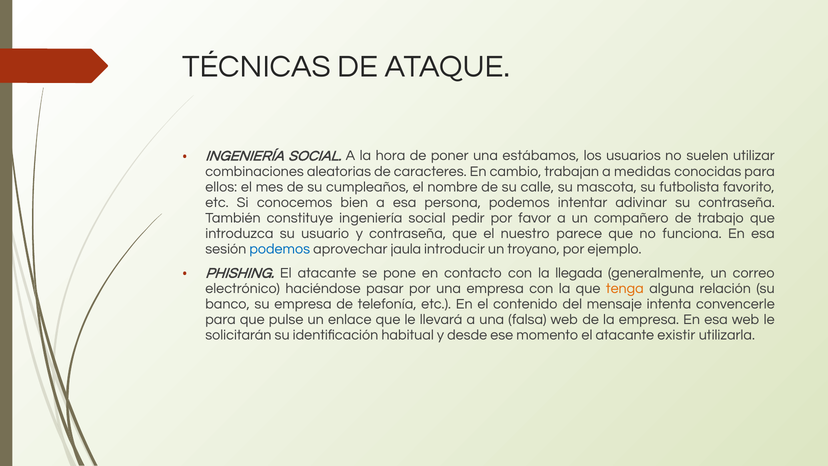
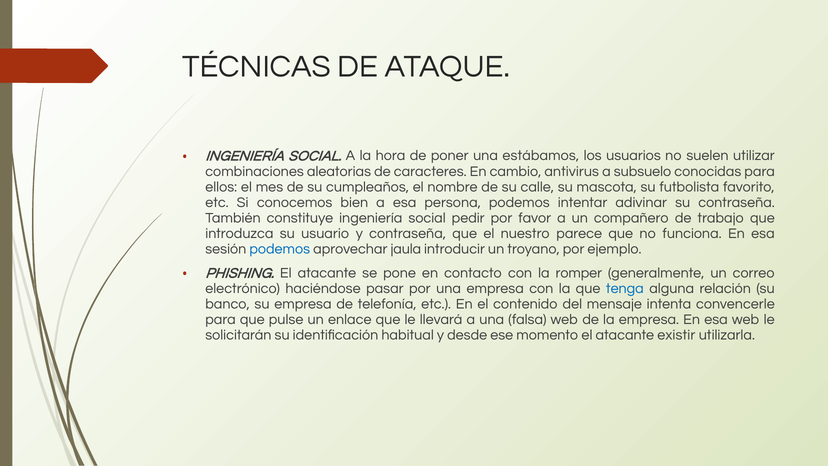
trabajan: trabajan -> antivirus (572, 171)
medidas: medidas -> subsuelo (642, 171)
llegada: llegada -> romper (579, 273)
tenga colour: orange -> blue (625, 288)
